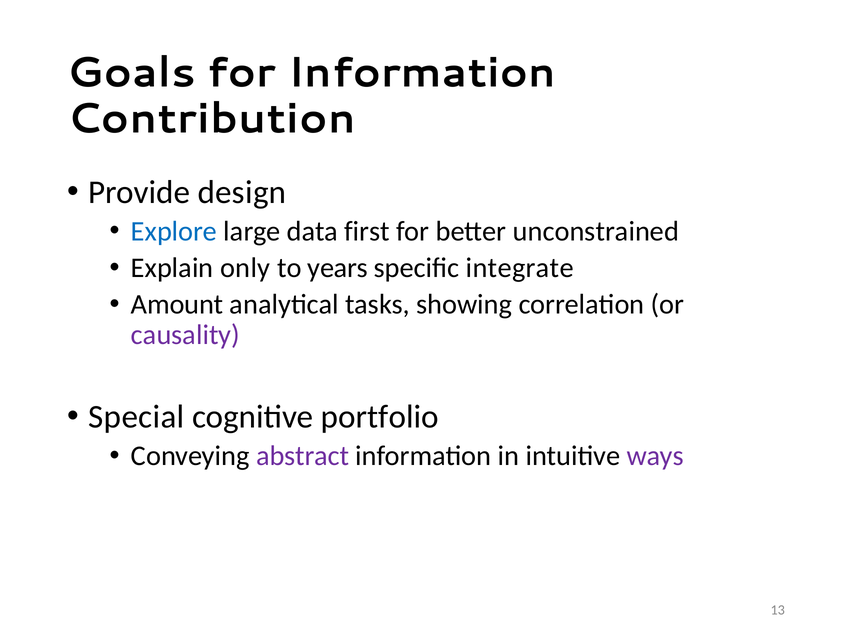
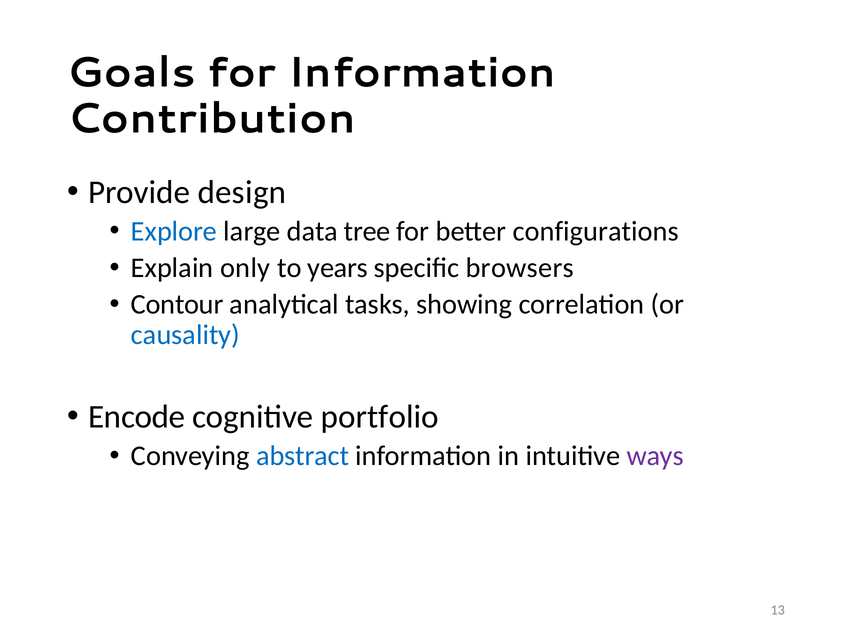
first: first -> tree (367, 231)
unconstrained: unconstrained -> configurations (596, 231)
integrate: integrate -> browsers (520, 268)
Amount: Amount -> Contour (177, 304)
causality colour: purple -> blue (185, 335)
Special: Special -> Encode (137, 417)
abstract colour: purple -> blue (303, 456)
